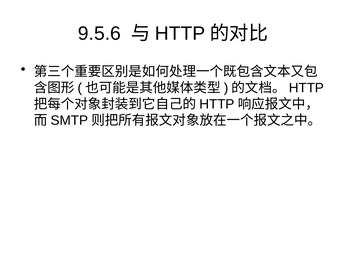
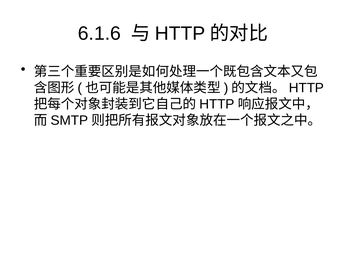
9.5.6: 9.5.6 -> 6.1.6 (99, 34)
